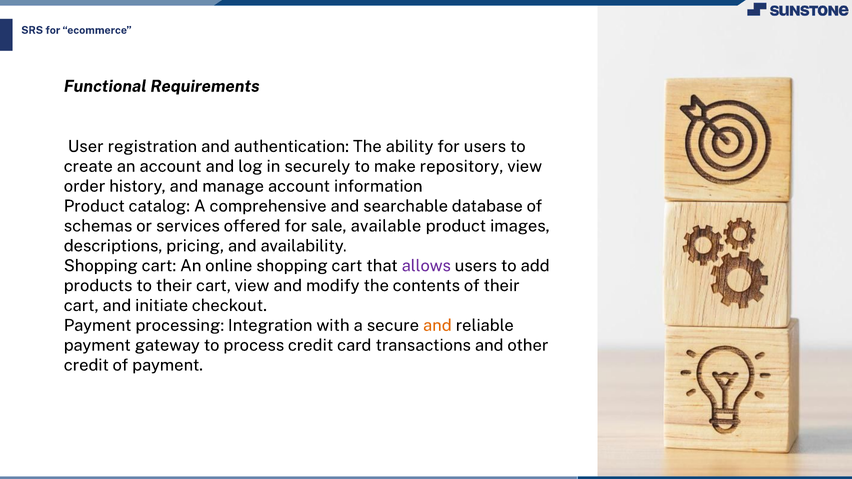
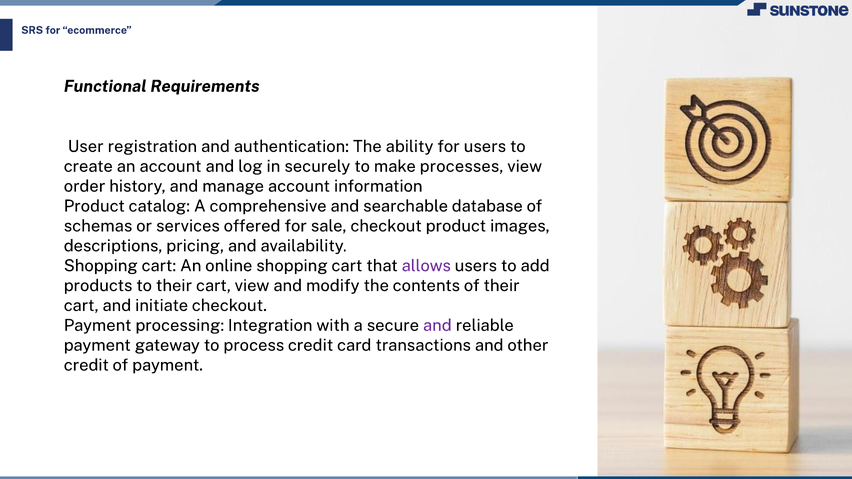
repository: repository -> processes (461, 166)
sale available: available -> checkout (386, 226)
and colour: orange -> purple (437, 326)
